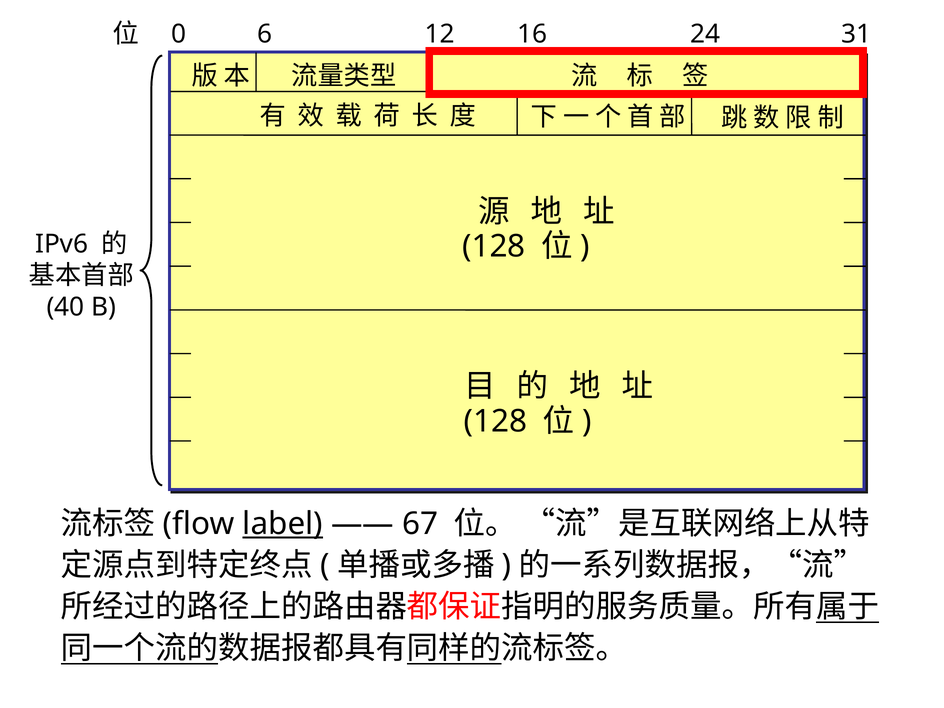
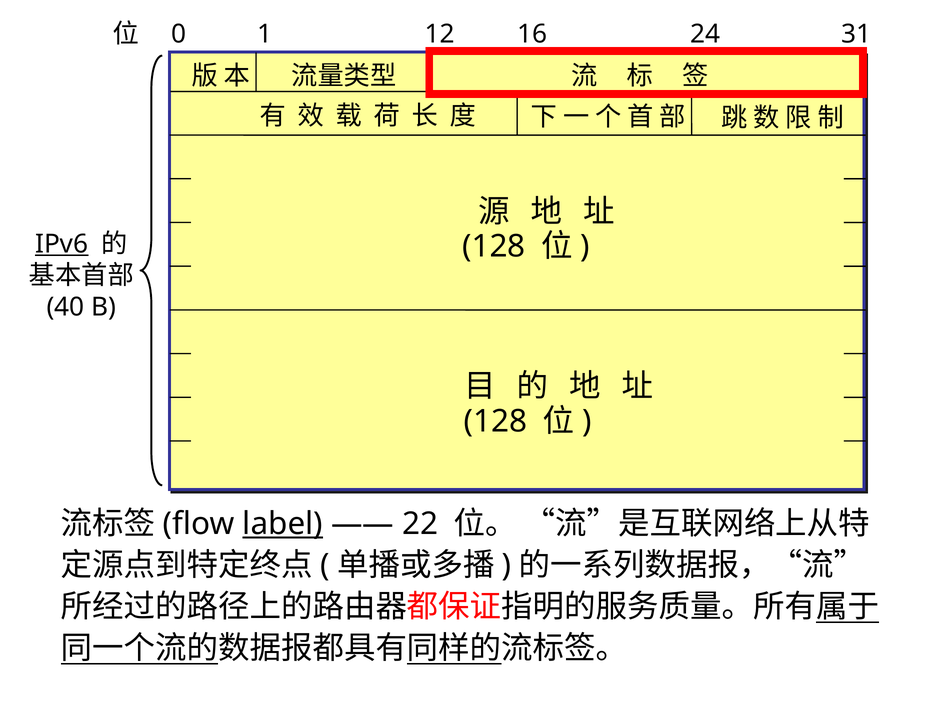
6: 6 -> 1 (265, 34)
IPv6 underline: none -> present (62, 244)
67: 67 -> 22 (420, 524)
